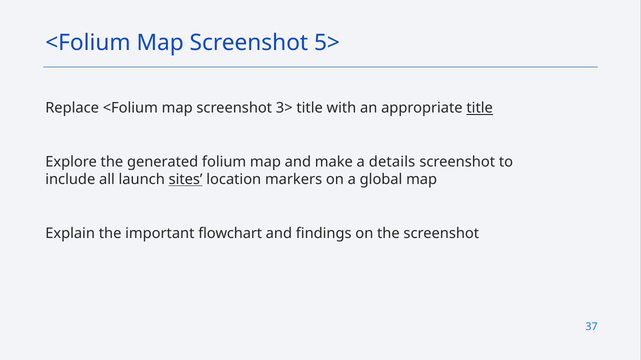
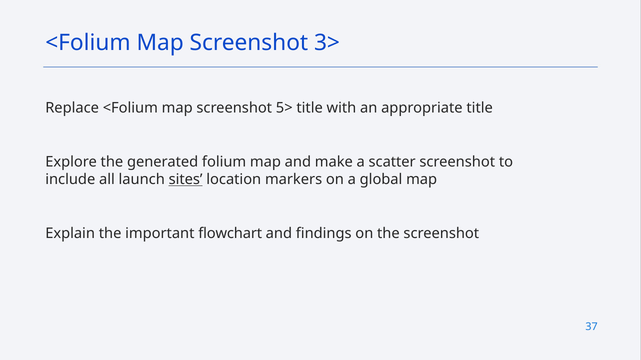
5>: 5> -> 3> (327, 43)
3>: 3> -> 5> (284, 108)
title underline: present -> none (480, 108)
details: details -> scatter (392, 162)
